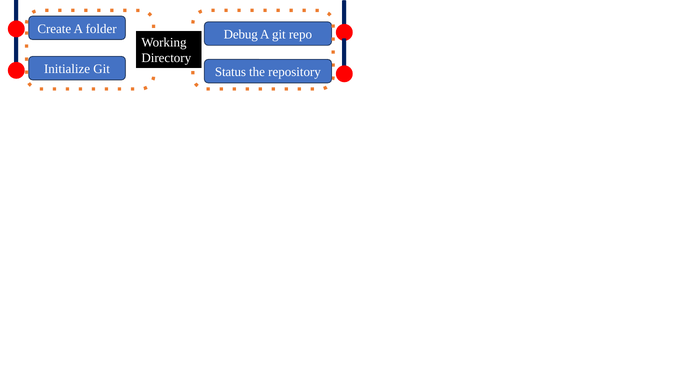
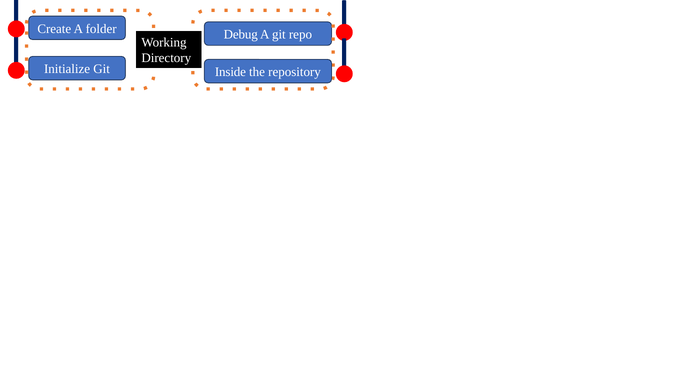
Status: Status -> Inside (230, 72)
